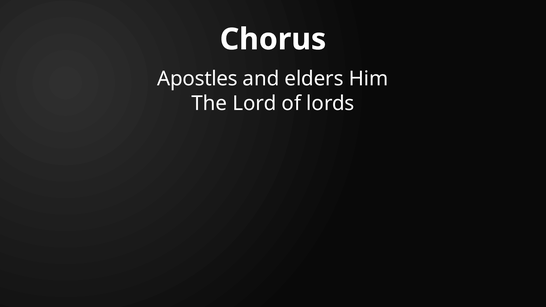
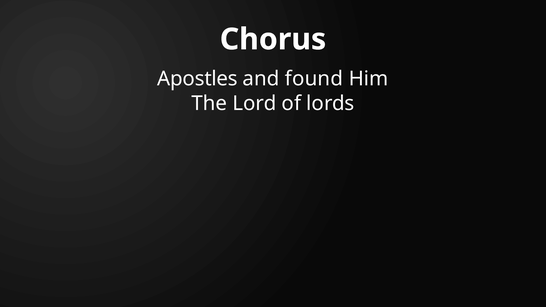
elders: elders -> found (314, 79)
